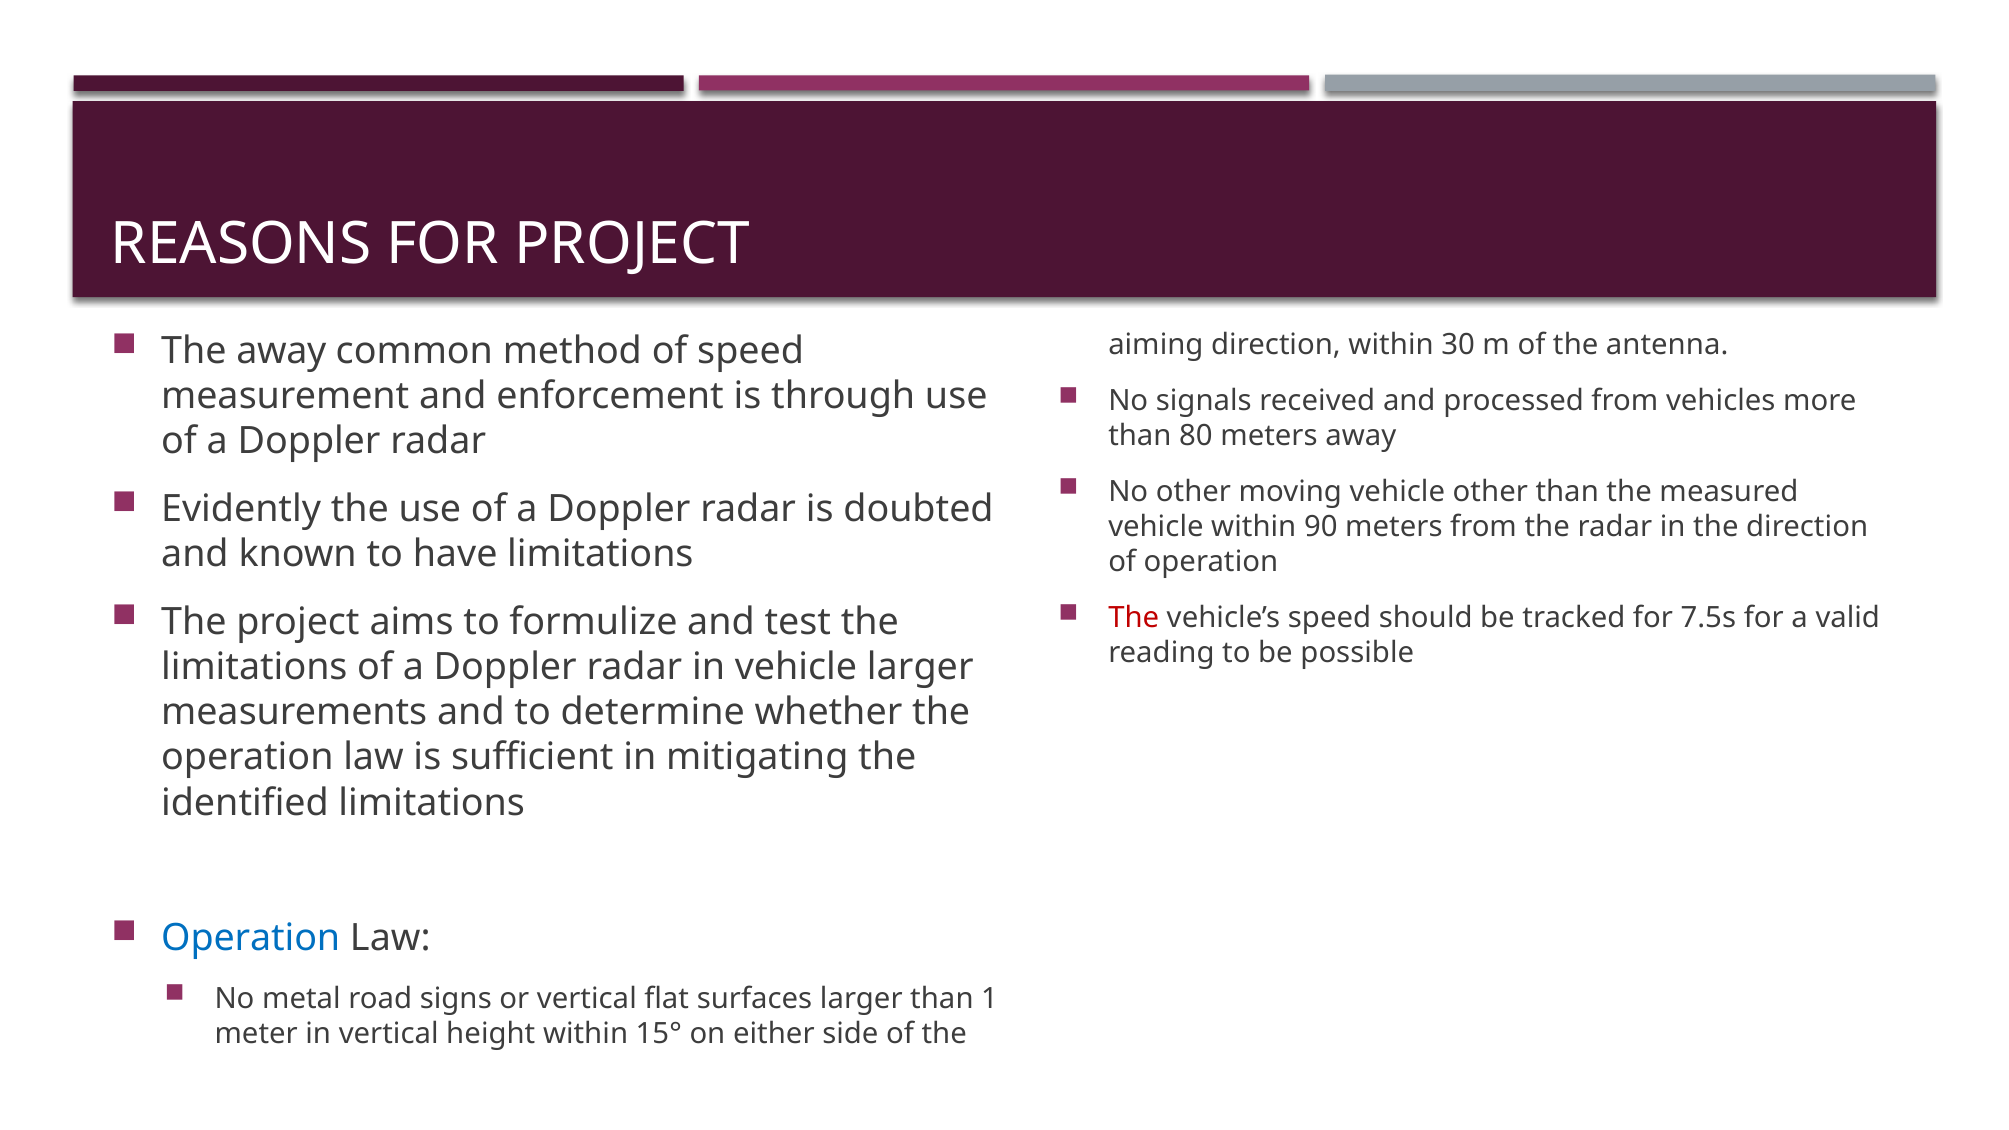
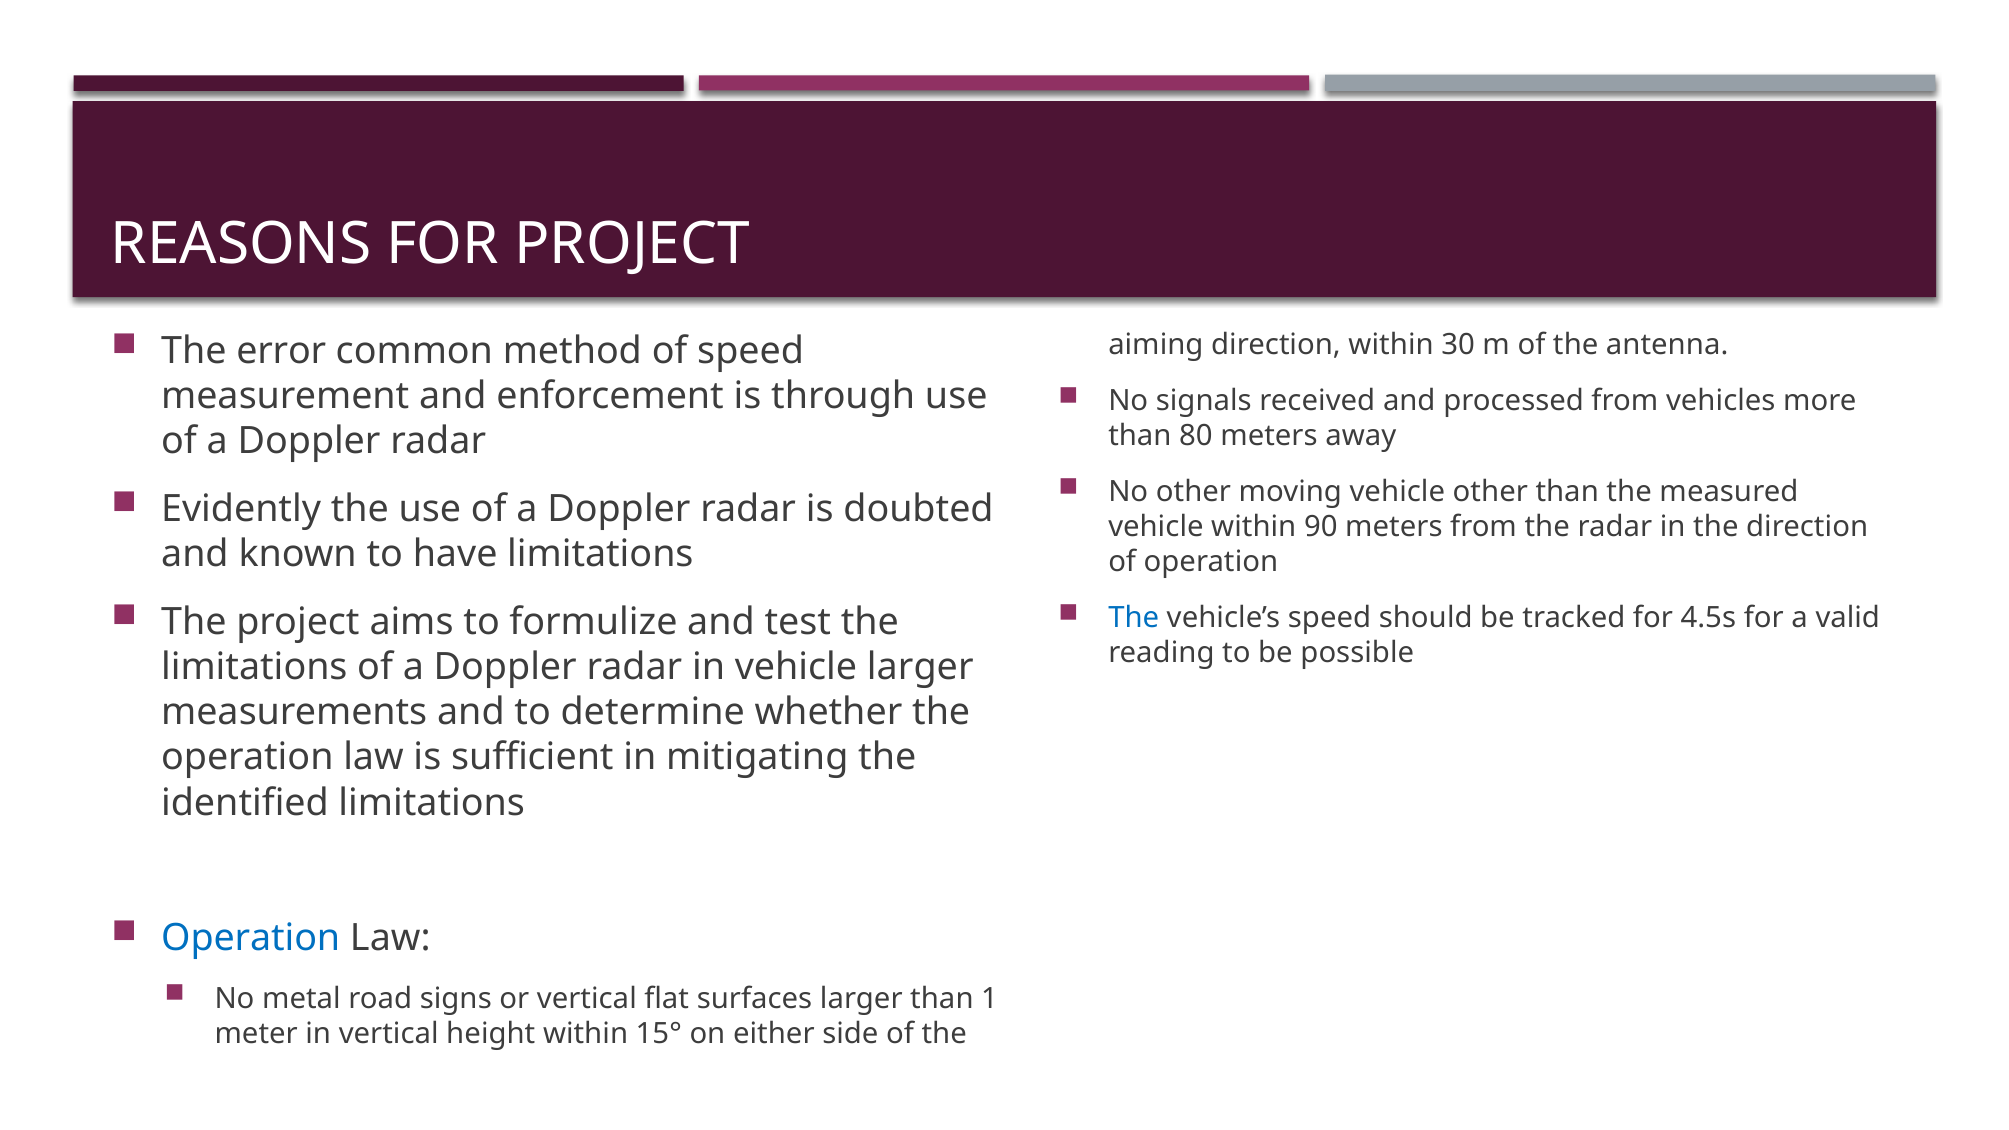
The away: away -> error (281, 351)
The colour: red -> blue (1134, 618)
7.5s: 7.5s -> 4.5s (1708, 618)
